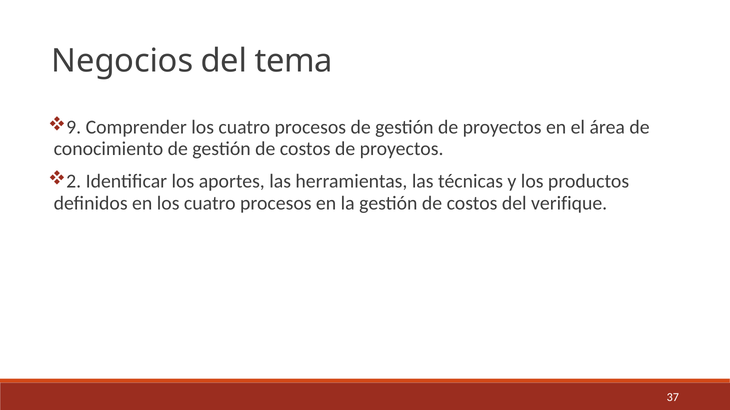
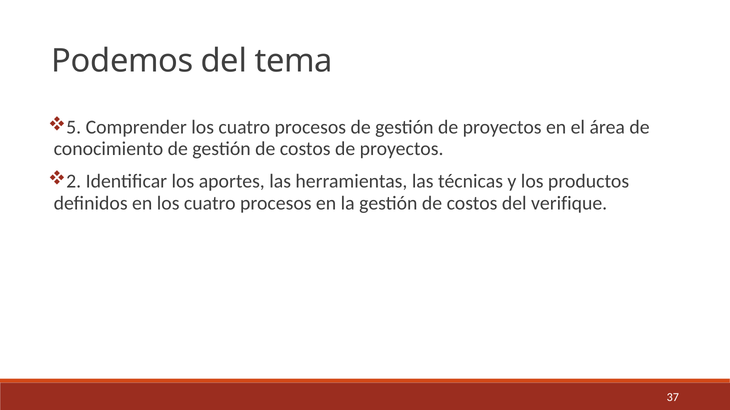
Negocios: Negocios -> Podemos (122, 61)
9: 9 -> 5 (74, 127)
